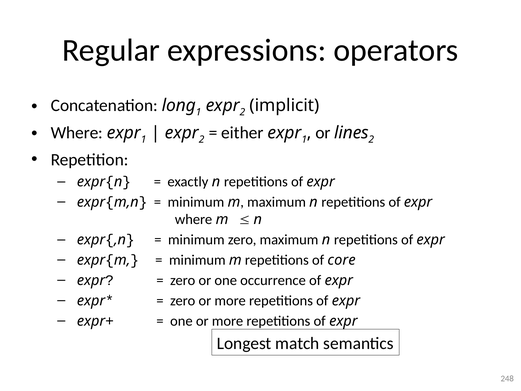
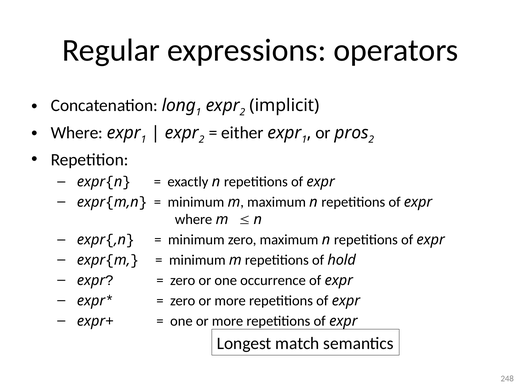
lines: lines -> pros (352, 133)
core: core -> hold (342, 260)
